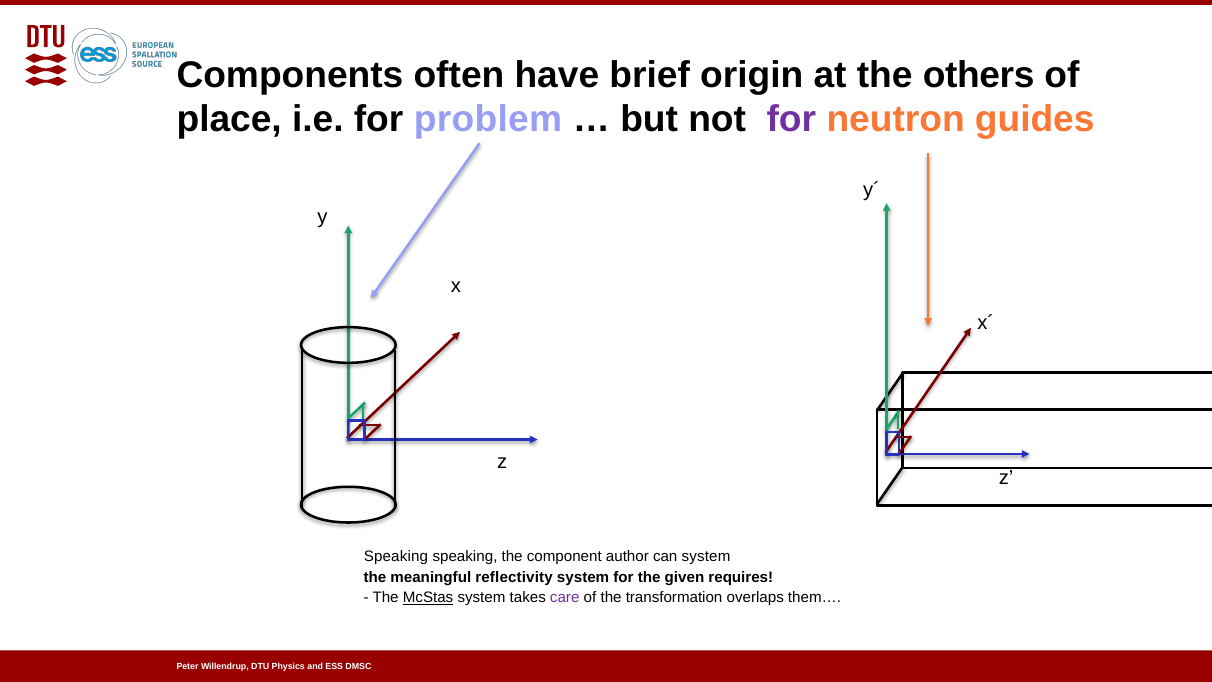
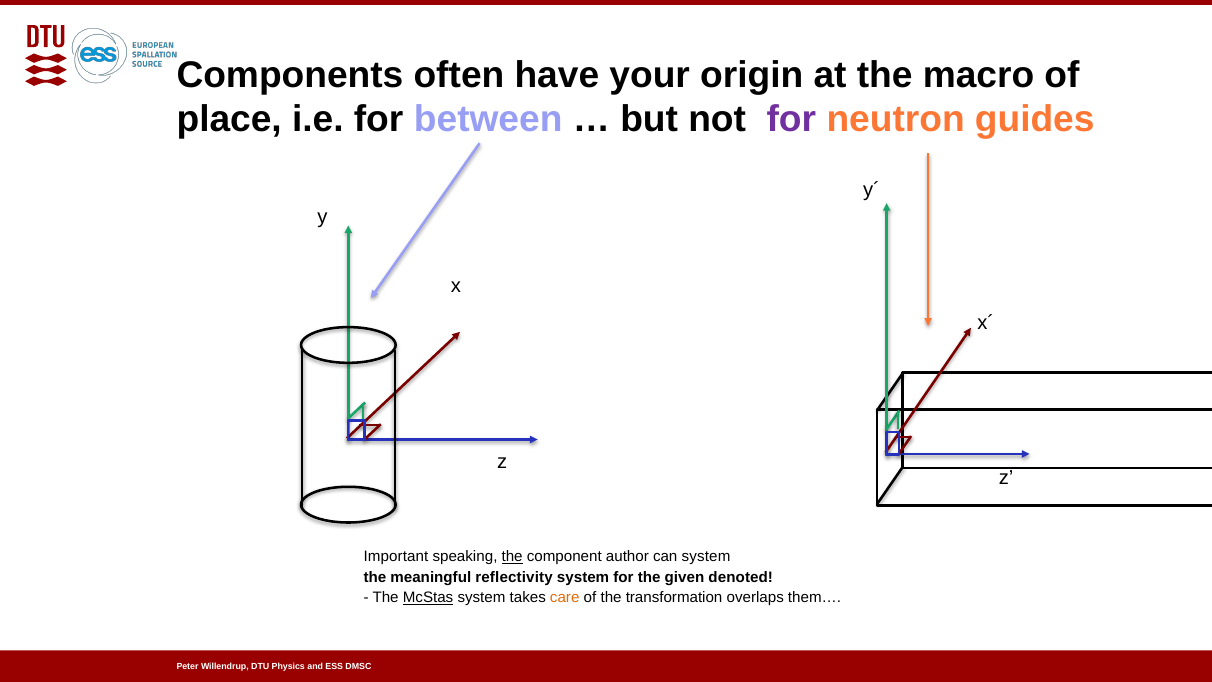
brief: brief -> your (650, 75)
others: others -> macro (978, 75)
problem: problem -> between (488, 120)
Speaking: Speaking -> Important (396, 557)
the underline: none -> present (512, 557)
requires: requires -> denoted (741, 578)
care colour: purple -> orange (565, 598)
